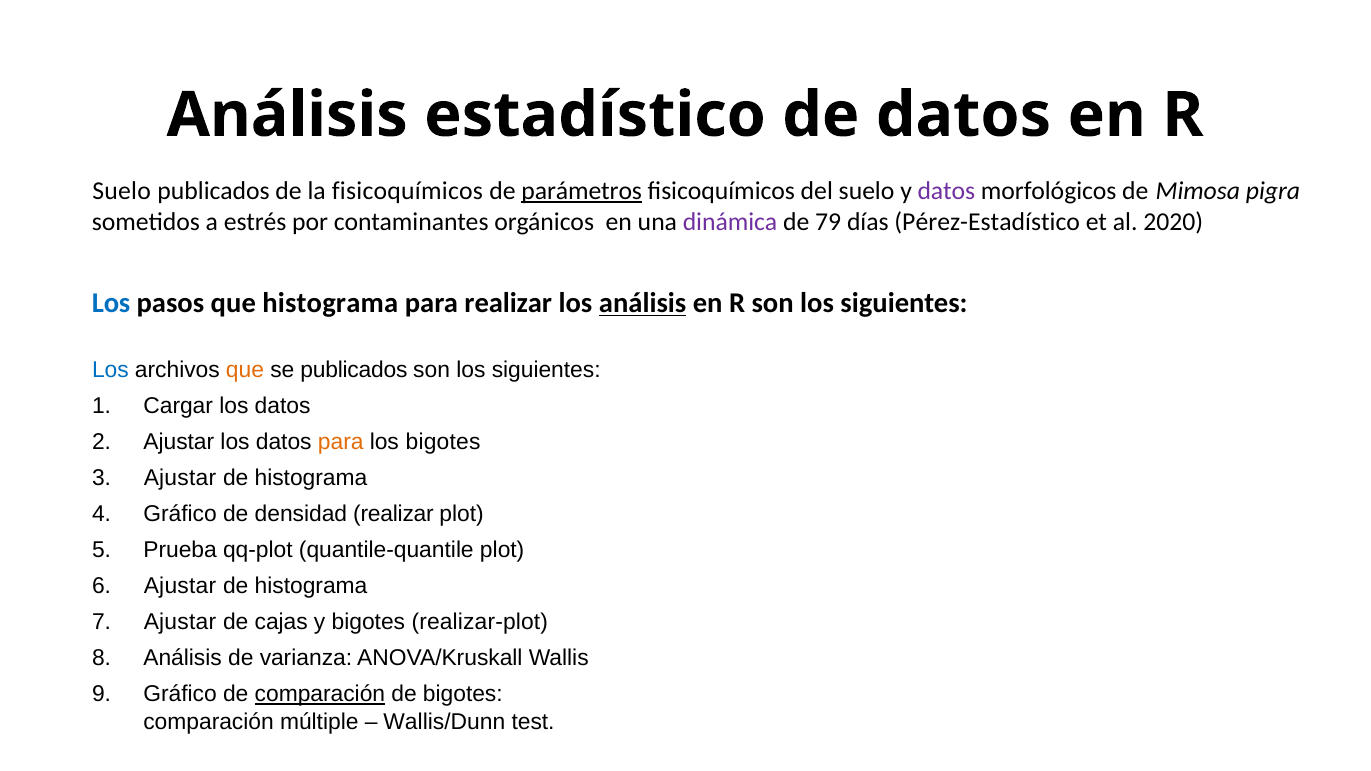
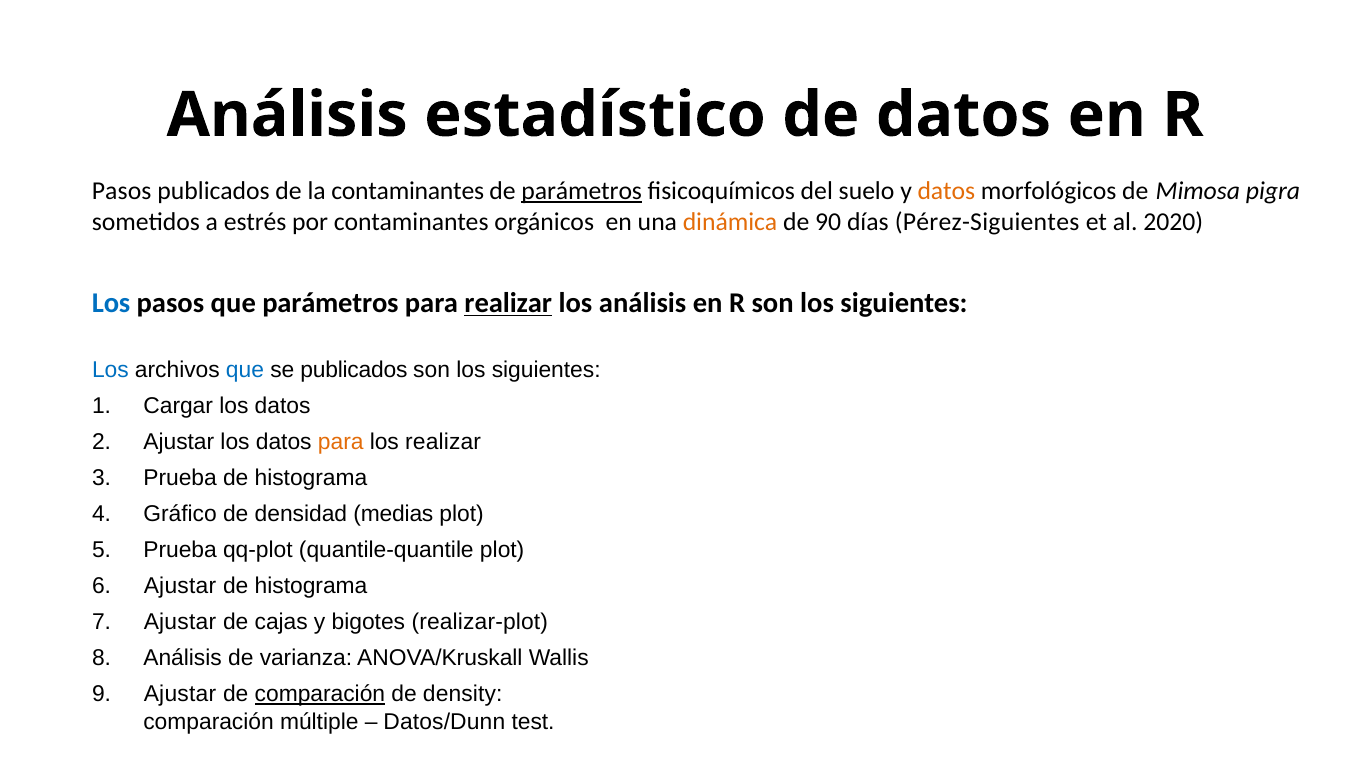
Suelo: Suelo -> Pasos (122, 191)
la fisicoquímicos: fisicoquímicos -> contaminantes (408, 191)
datos colour: purple -> orange (946, 191)
dinámica colour: purple -> orange (730, 222)
79: 79 -> 90 (828, 222)
Pérez-Estadístico: Pérez-Estadístico -> Pérez-Siguientes (987, 222)
que histograma: histograma -> parámetros (330, 303)
realizar underline: none -> present (508, 303)
análisis underline: present -> none (643, 303)
que colour: orange -> blue (245, 370)
los bigotes: bigotes -> realizar (443, 442)
Ajustar: Ajustar -> Prueba (180, 478)
densidad realizar: realizar -> medias (393, 514)
Gráfico: Gráfico -> Ajustar (180, 694)
de bigotes: bigotes -> density (463, 694)
Wallis/Dunn: Wallis/Dunn -> Datos/Dunn (444, 722)
